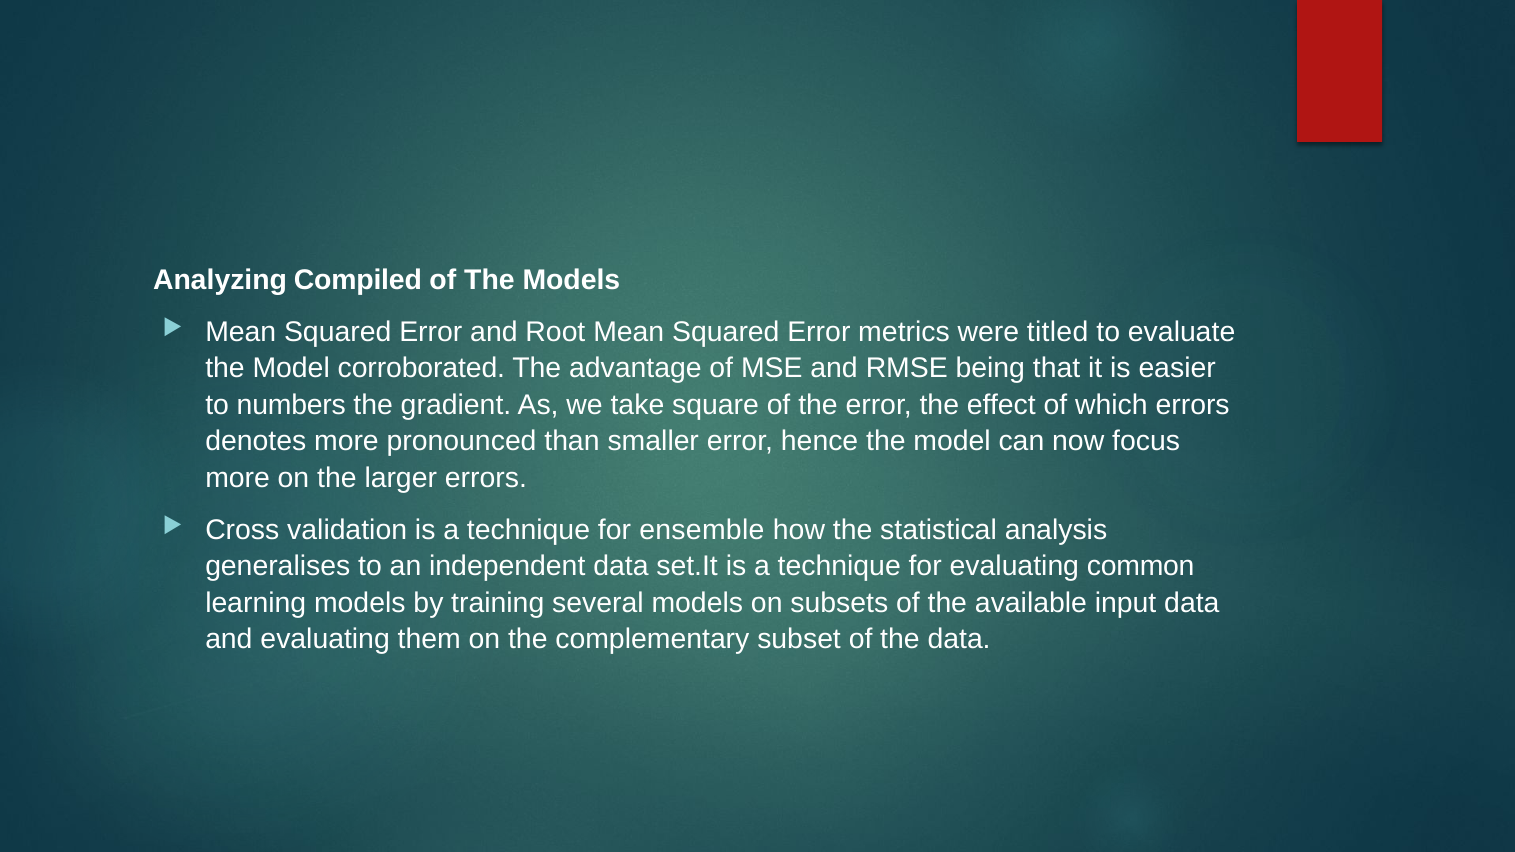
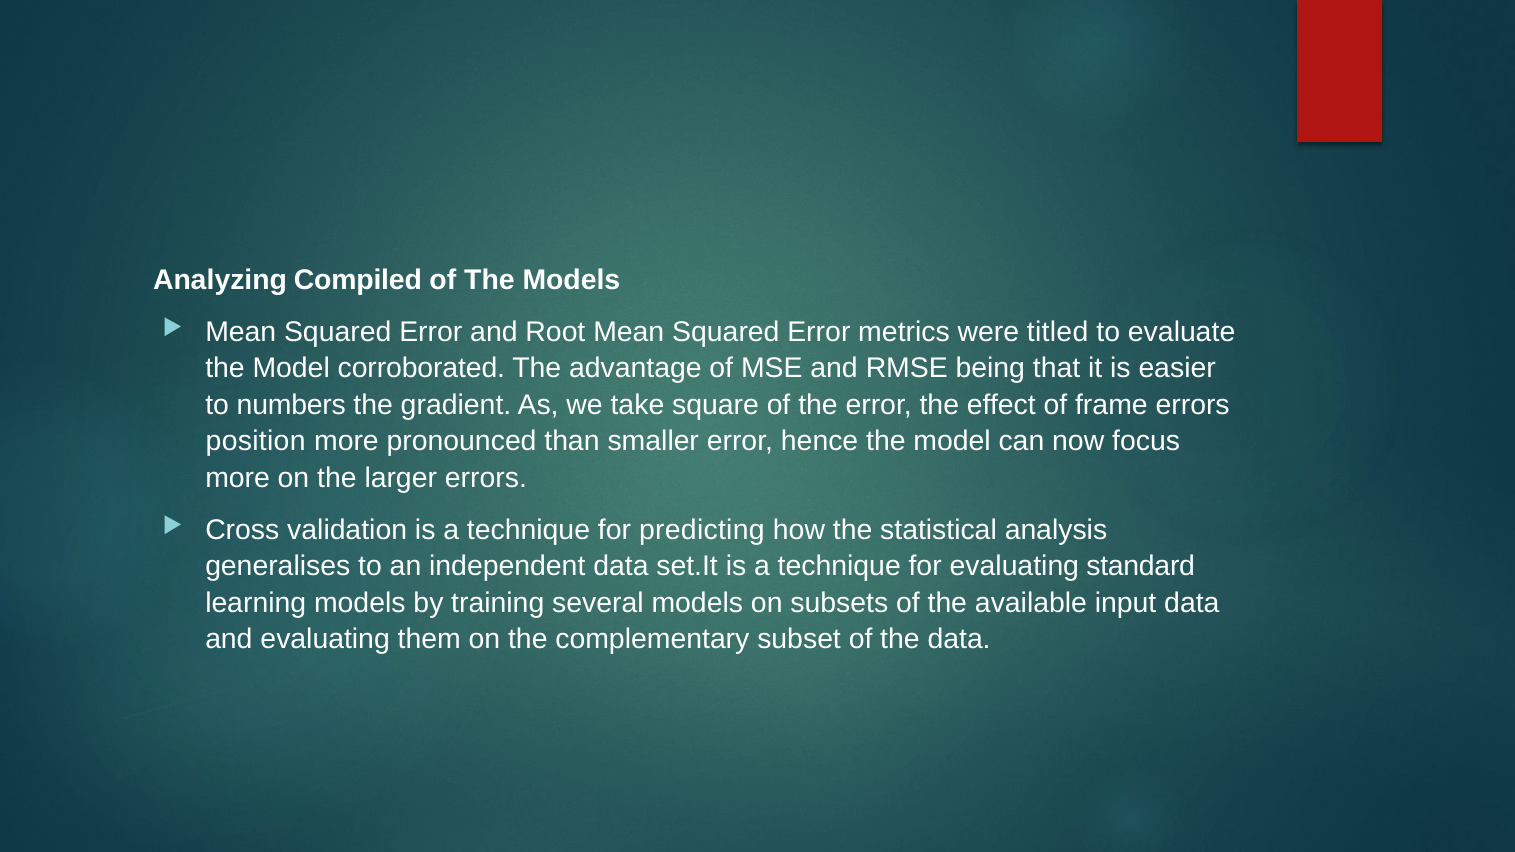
which: which -> frame (1111, 405)
denotes: denotes -> position (256, 441)
ensemble: ensemble -> predicting (702, 530)
common: common -> standard (1141, 567)
